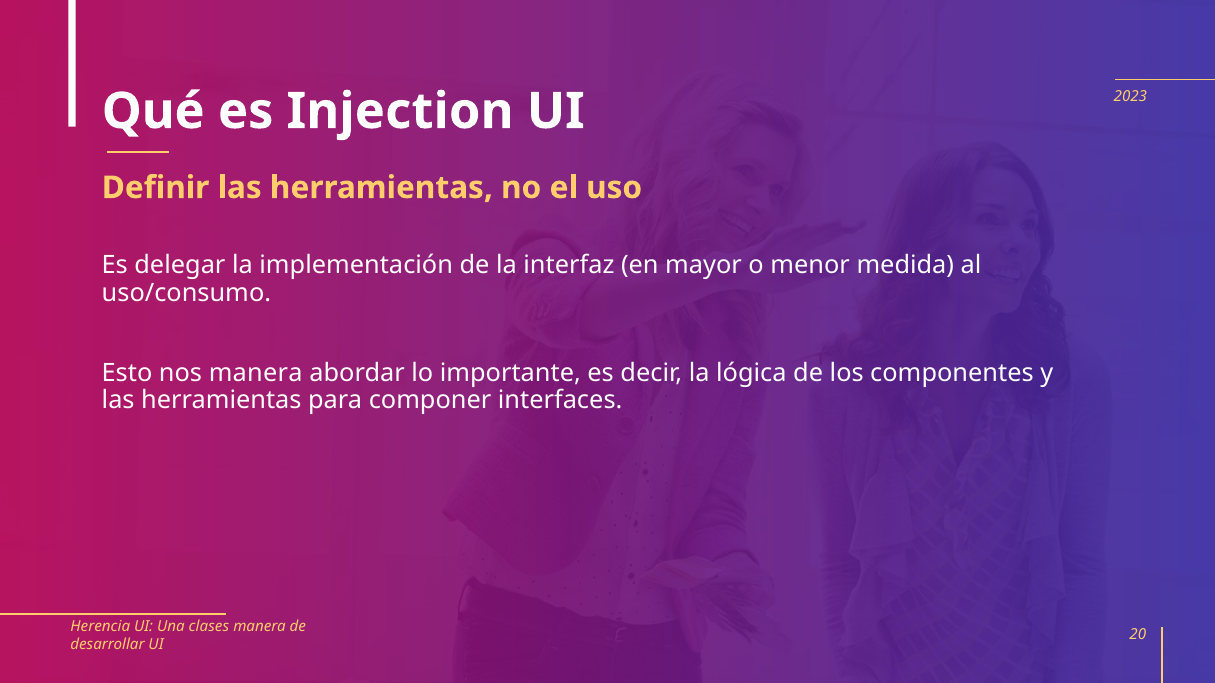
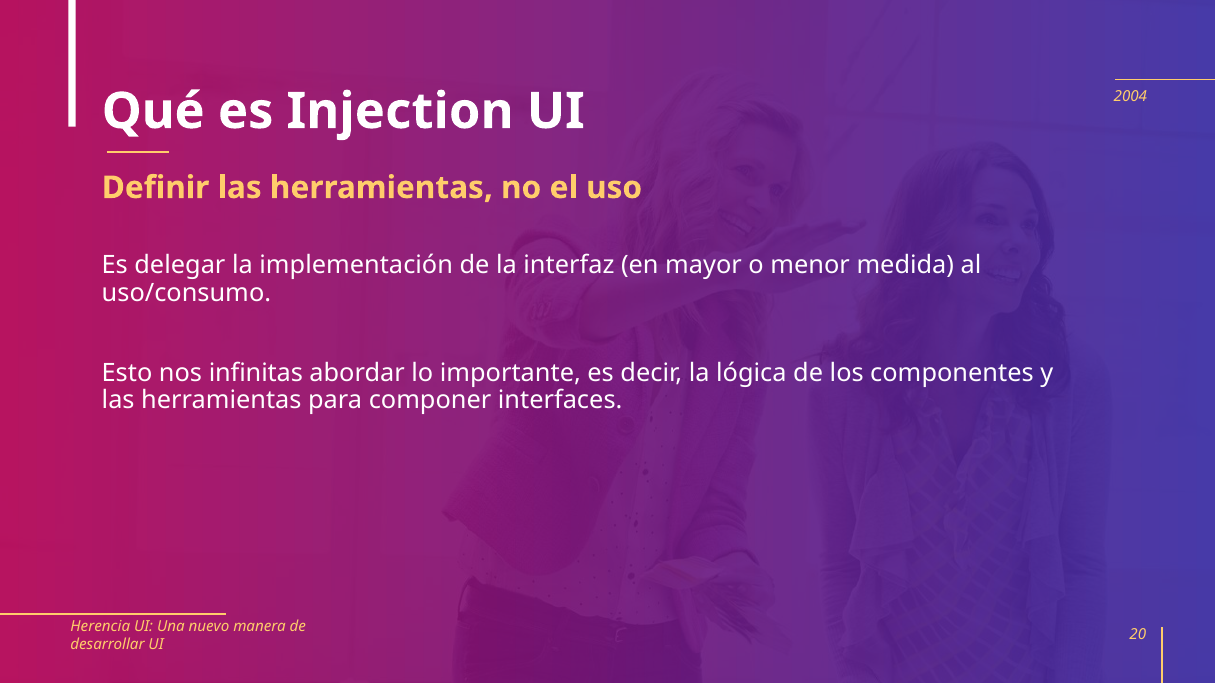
2023: 2023 -> 2004 (1130, 96)
nos manera: manera -> infinitas (256, 373)
clases: clases -> nuevo (209, 627)
